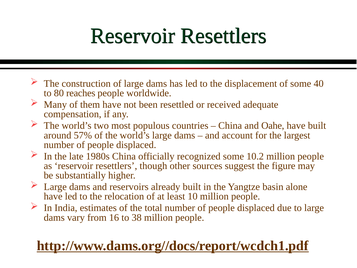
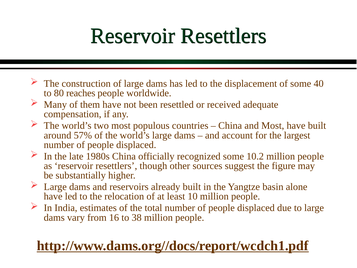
and Oahe: Oahe -> Most (273, 126)
